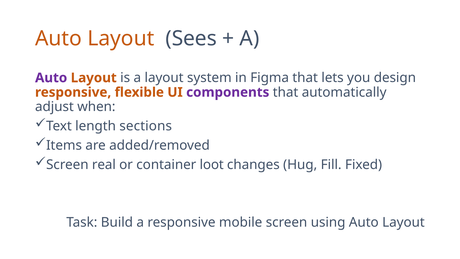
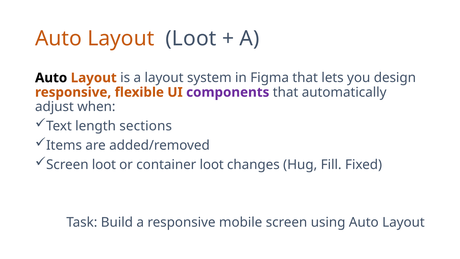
Layout Sees: Sees -> Loot (191, 39)
Auto colour: purple -> black (51, 78)
Screen real: real -> loot (104, 164)
